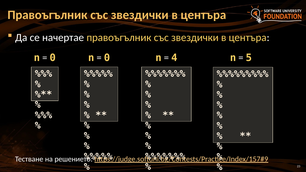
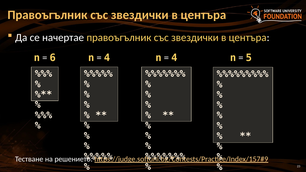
0: 0 -> 6 (53, 58)
0: 0 -> 4 (107, 58)
